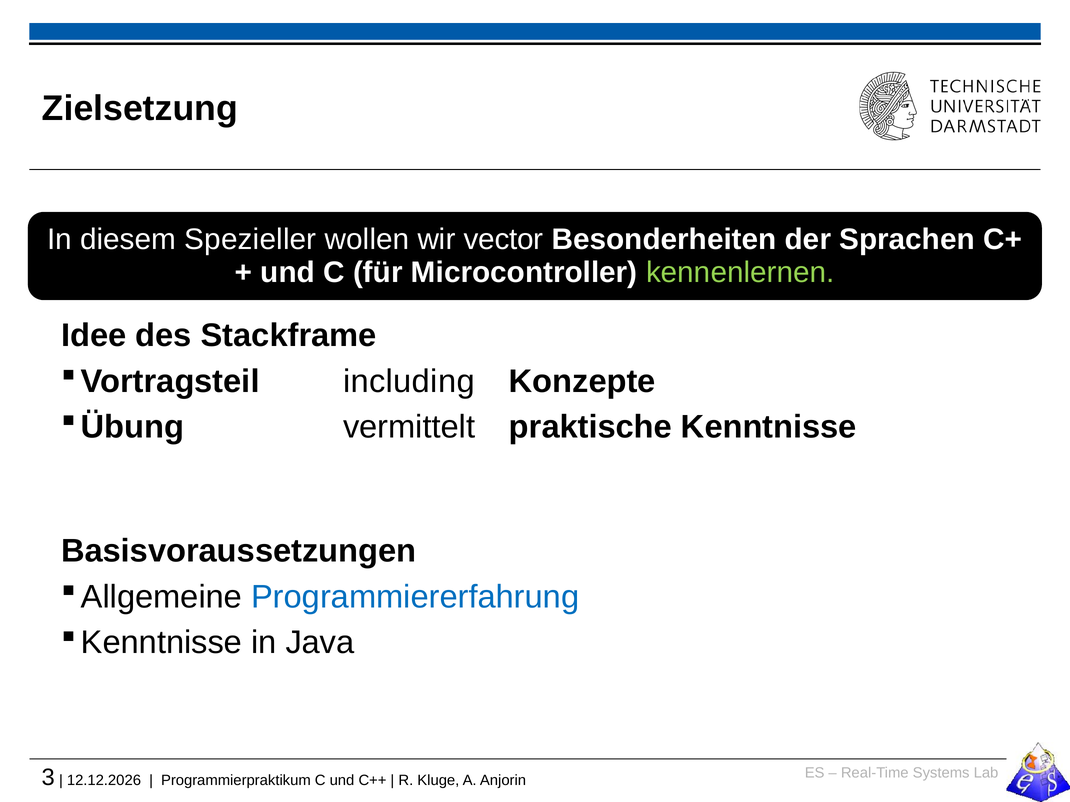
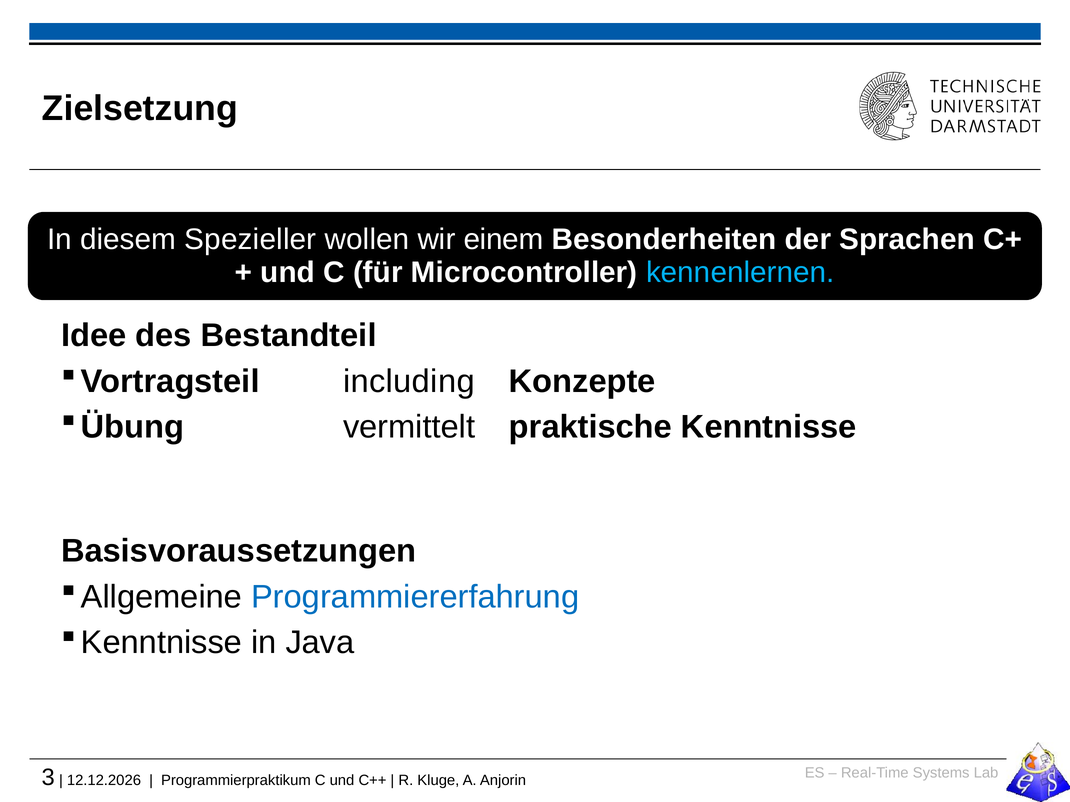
vector: vector -> einem (504, 240)
kennenlernen colour: light green -> light blue (740, 273)
Stackframe: Stackframe -> Bestandteil (289, 336)
